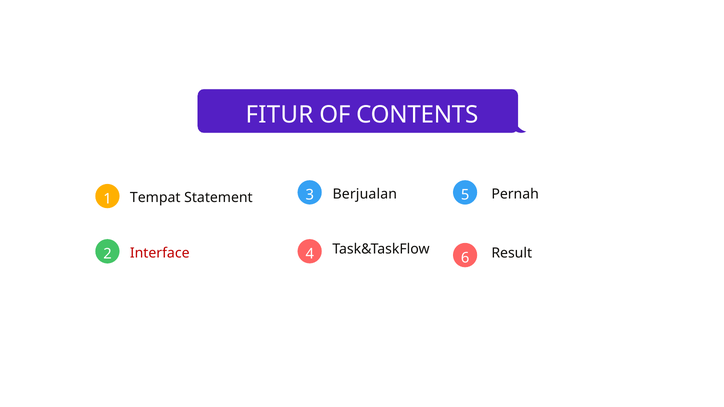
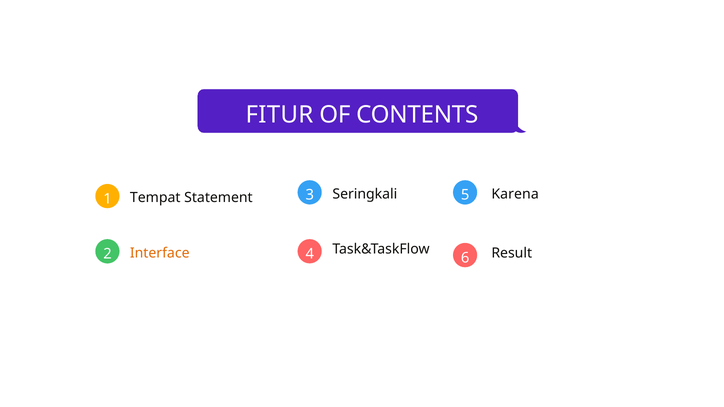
Berjualan: Berjualan -> Seringkali (365, 194)
Pernah: Pernah -> Karena (515, 194)
Interface colour: red -> orange (160, 253)
